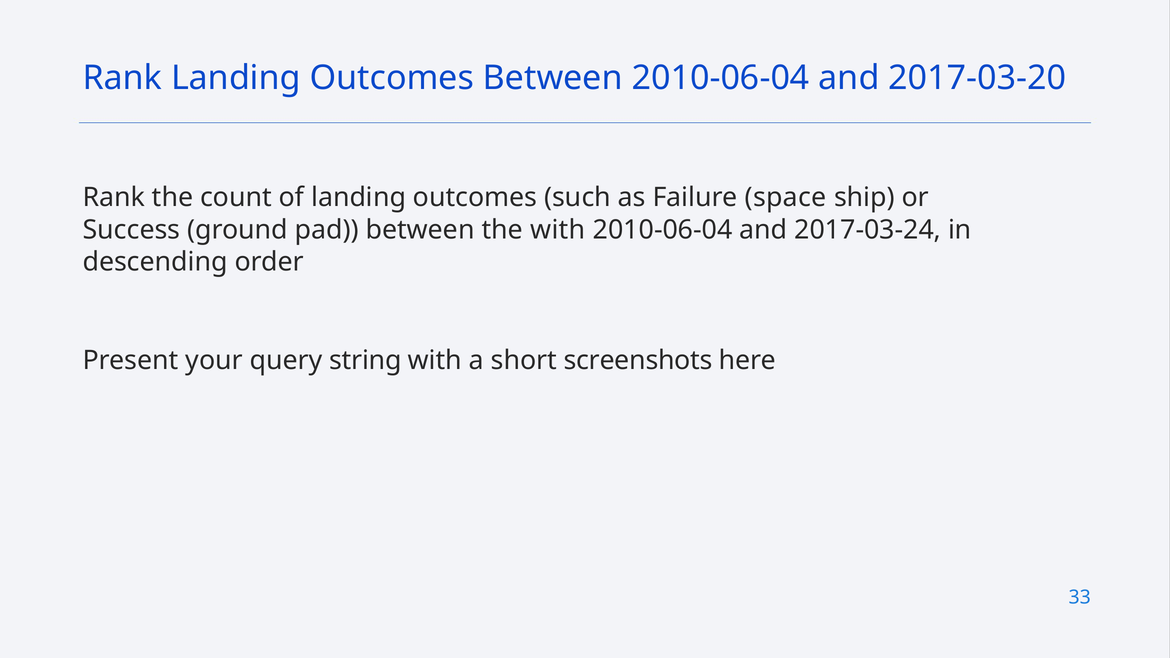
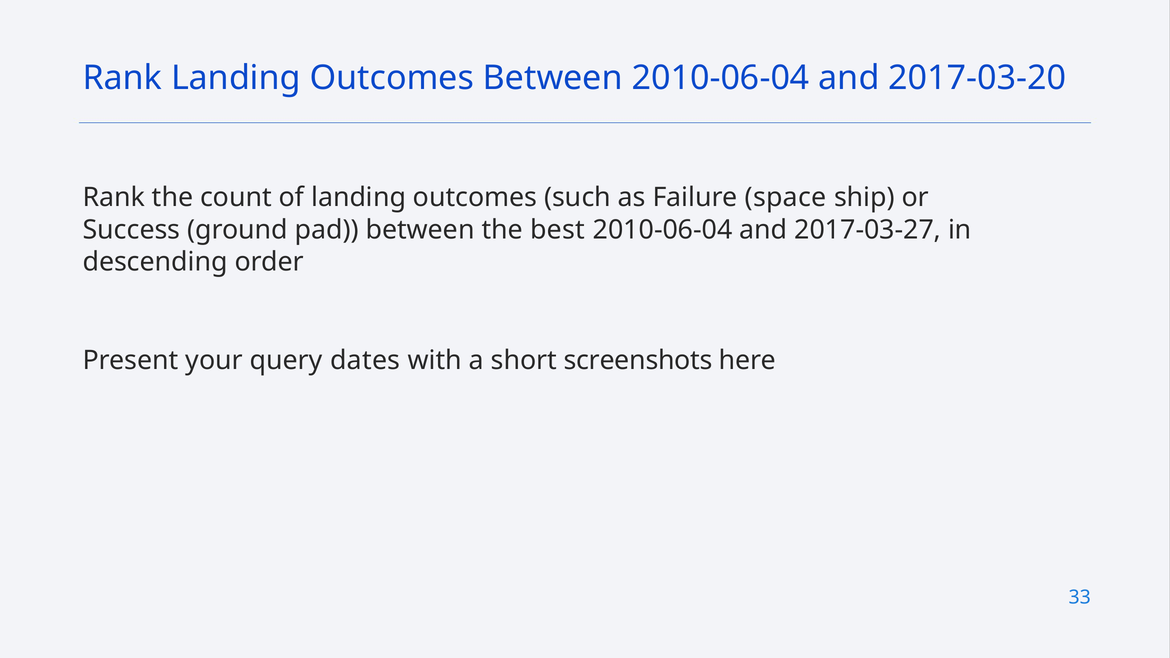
the with: with -> best (558, 230)
2017-03-24: 2017-03-24 -> 2017-03-27 (868, 230)
string: string -> dates (365, 360)
